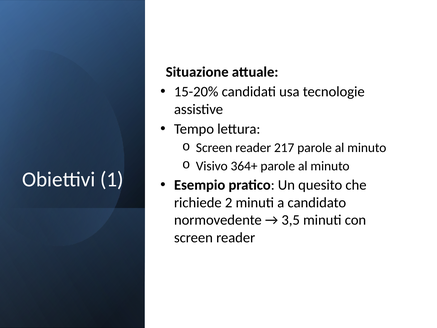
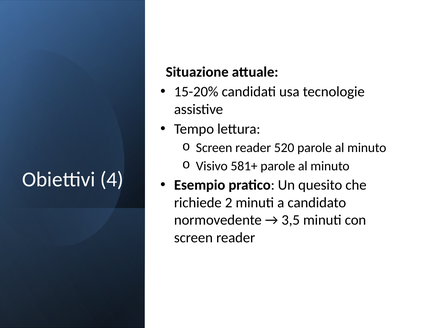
217: 217 -> 520 (284, 148)
364+: 364+ -> 581+ (244, 166)
1: 1 -> 4 (112, 179)
